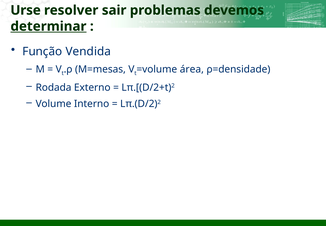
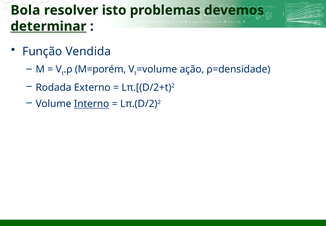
Urse: Urse -> Bola (25, 10)
sair: sair -> isto (114, 10)
M=mesas: M=mesas -> M=porém (100, 69)
área: área -> ação (192, 69)
Interno underline: none -> present (92, 104)
